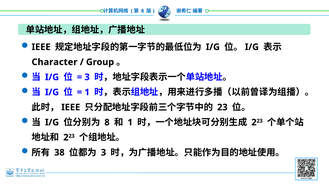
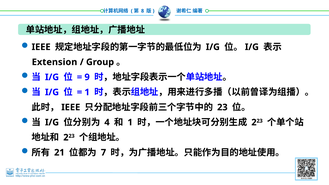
Character: Character -> Extension (55, 62)
3: 3 -> 9 (87, 77)
8: 8 -> 4 (107, 122)
38: 38 -> 21 (59, 153)
3: 3 -> 7 (103, 153)
